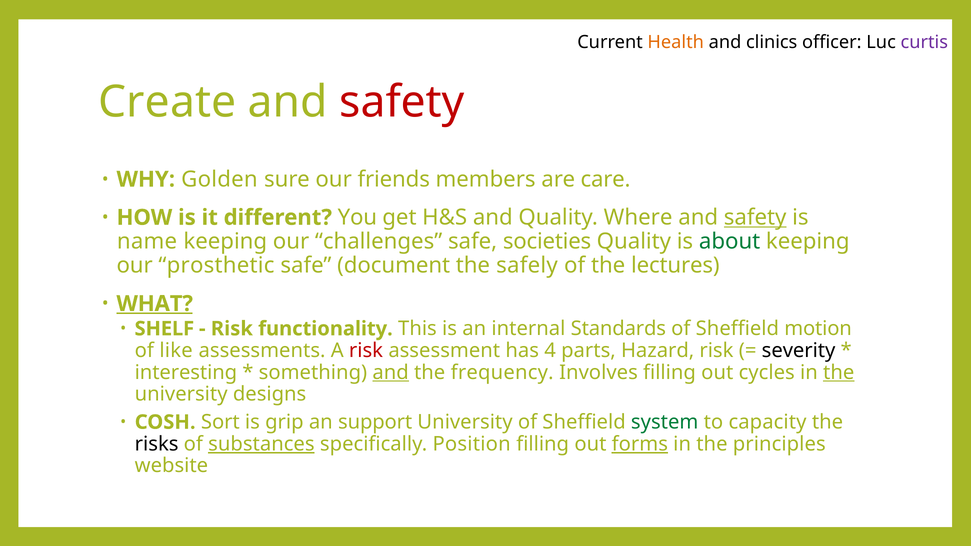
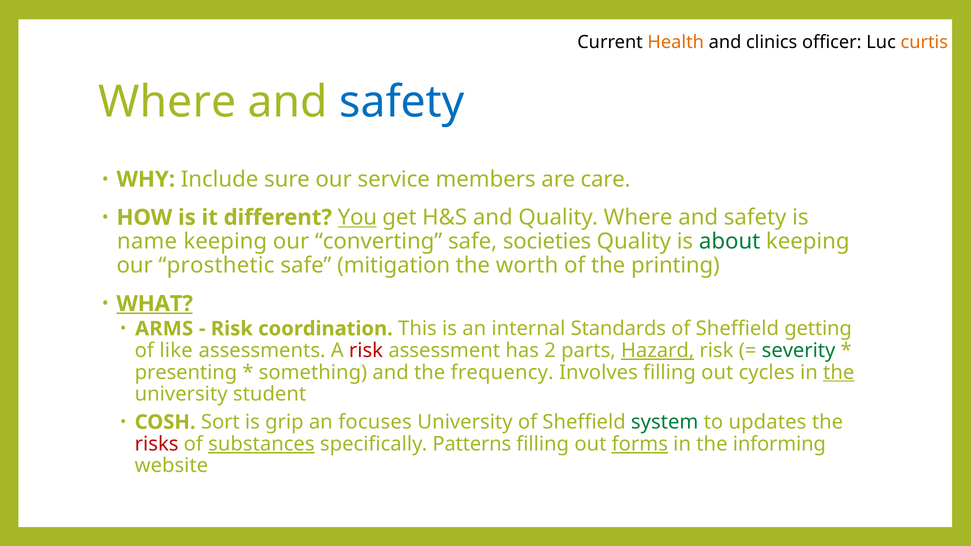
curtis colour: purple -> orange (924, 42)
Create: Create -> Where (167, 102)
safety colour: red -> blue (402, 102)
Golden: Golden -> Include (220, 179)
friends: friends -> service (394, 179)
You underline: none -> present (357, 218)
safety underline: present -> none (755, 218)
challenges: challenges -> converting (379, 242)
document: document -> mitigation (394, 266)
safely: safely -> worth (527, 266)
lectures: lectures -> printing (675, 266)
SHELF: SHELF -> ARMS (164, 329)
functionality: functionality -> coordination (325, 329)
motion: motion -> getting (818, 329)
4: 4 -> 2 (550, 351)
Hazard underline: none -> present (658, 351)
severity colour: black -> green (799, 351)
interesting: interesting -> presenting (186, 372)
and underline: present -> none (391, 372)
designs: designs -> student (270, 394)
support: support -> focuses (375, 422)
capacity: capacity -> updates (767, 422)
risks colour: black -> red (157, 444)
Position: Position -> Patterns (472, 444)
principles: principles -> informing (779, 444)
